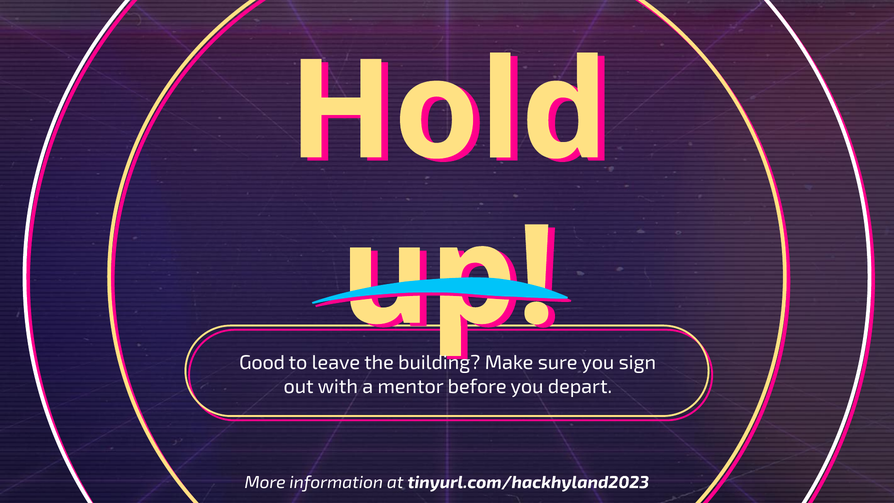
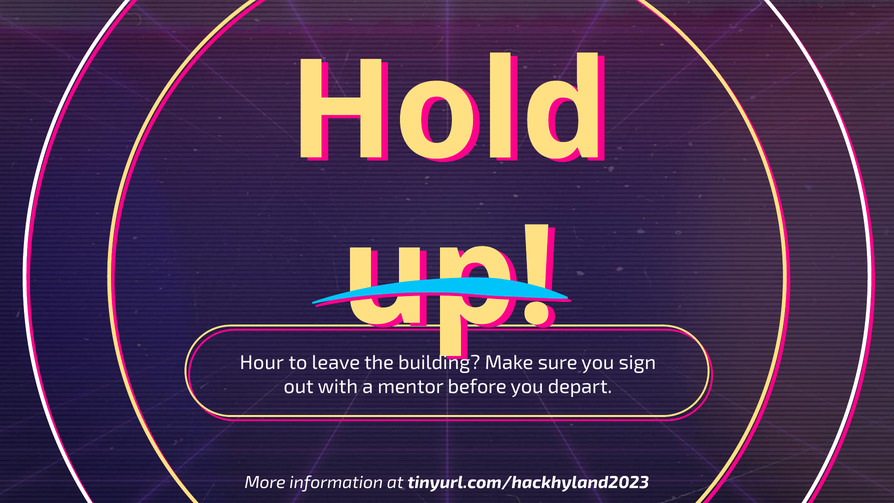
Good: Good -> Hour (262, 363)
